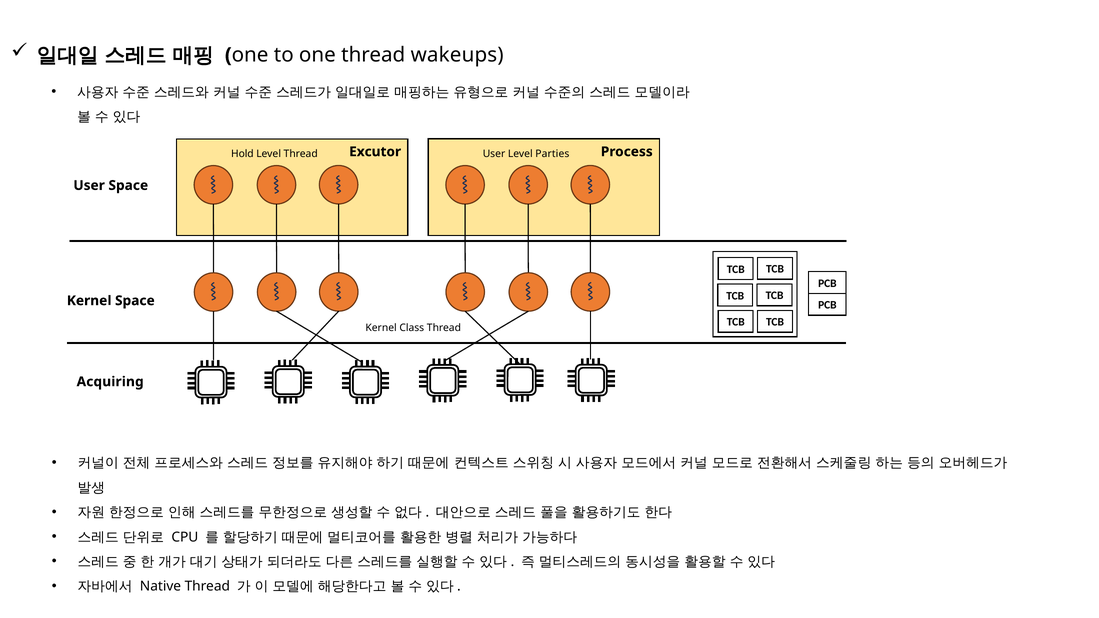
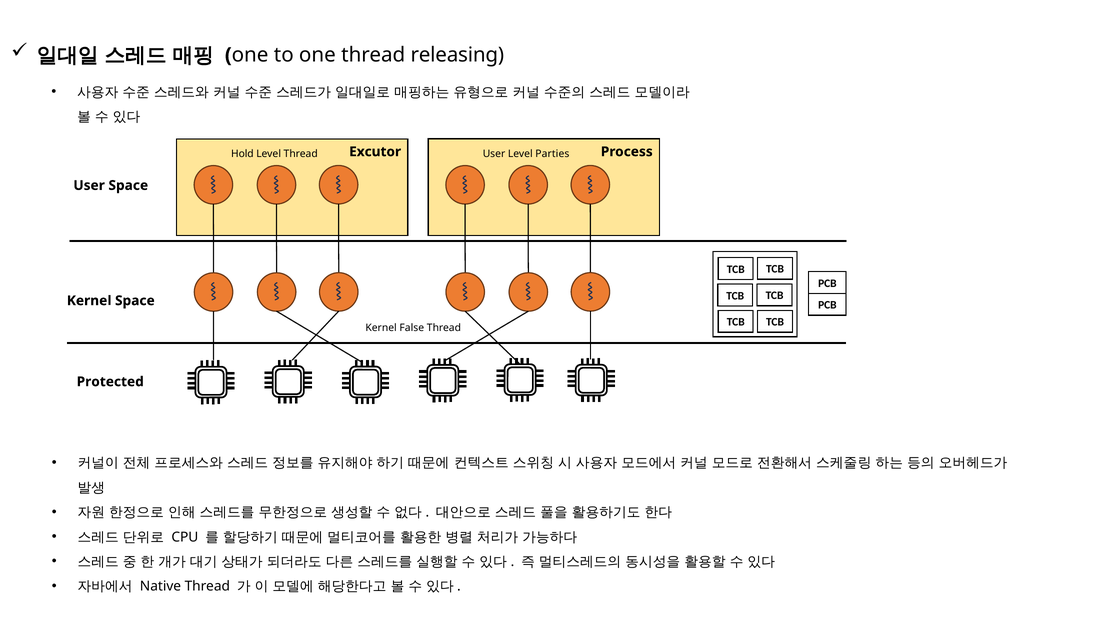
wakeups: wakeups -> releasing (457, 55)
Class: Class -> False (412, 328)
Acquiring: Acquiring -> Protected (110, 382)
